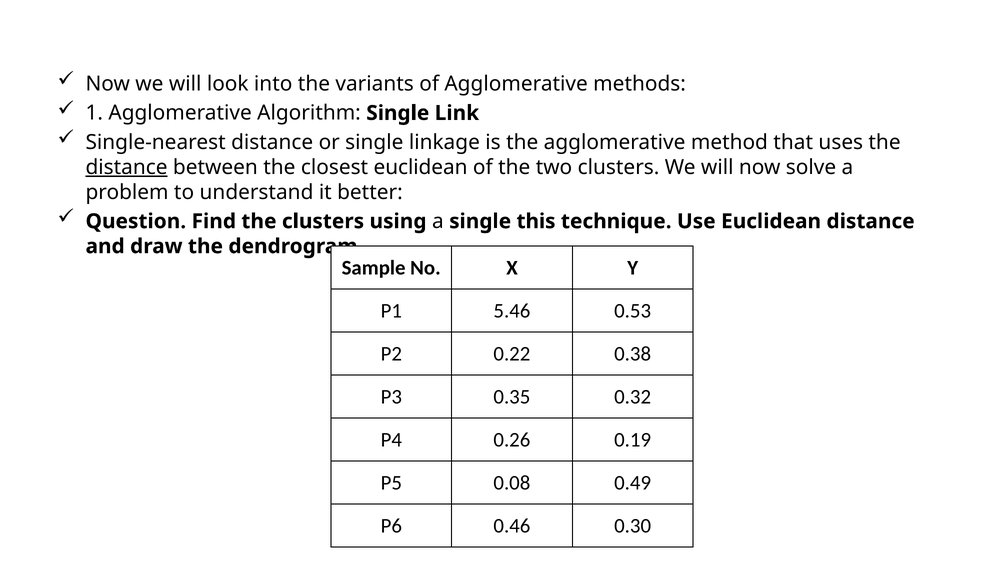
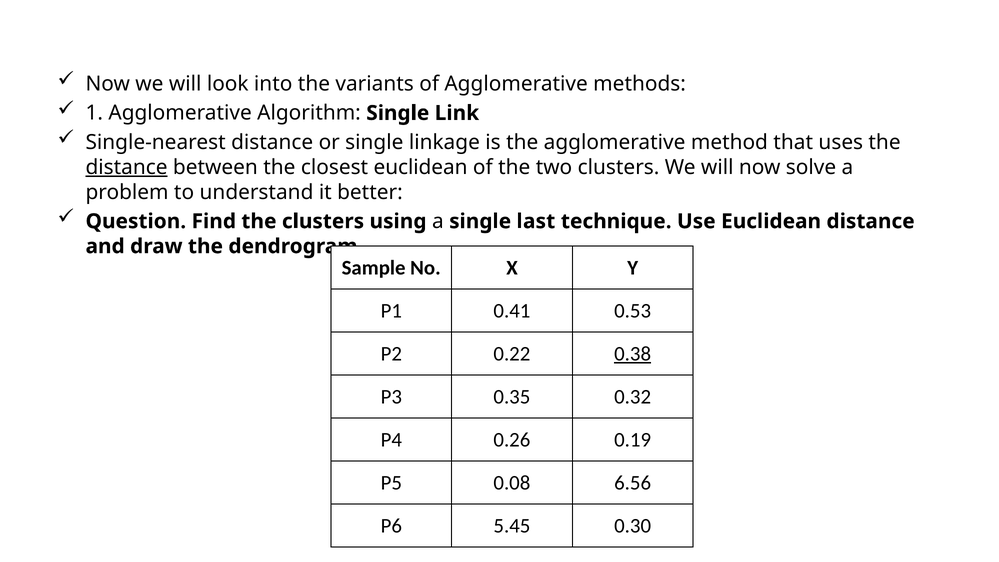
this: this -> last (536, 221)
5.46: 5.46 -> 0.41 (512, 311)
0.38 underline: none -> present (633, 354)
0.49: 0.49 -> 6.56 (633, 483)
0.46: 0.46 -> 5.45 (512, 526)
